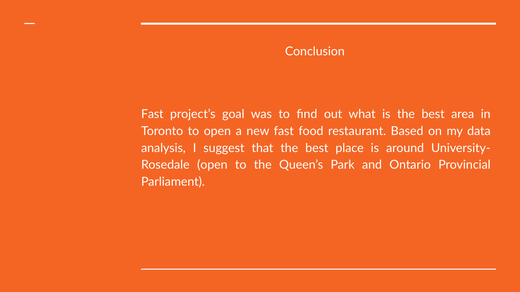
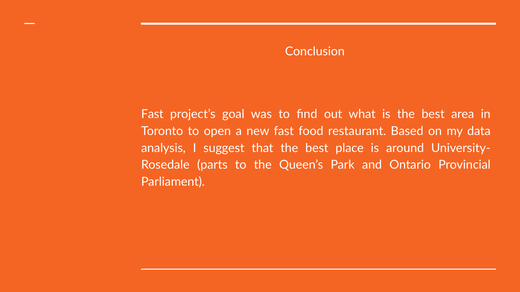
open: open -> parts (212, 165)
